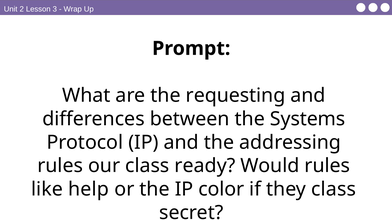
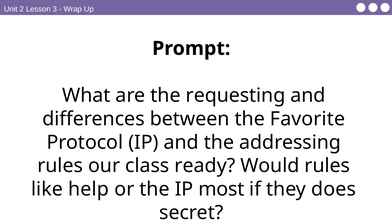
Systems: Systems -> Favorite (308, 119)
color: color -> most (221, 190)
they class: class -> does (334, 190)
